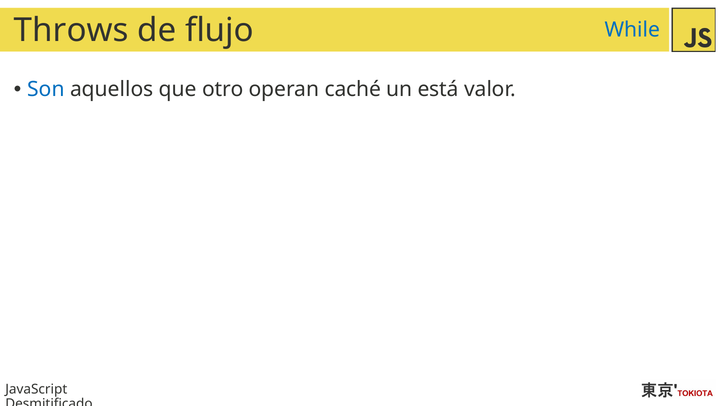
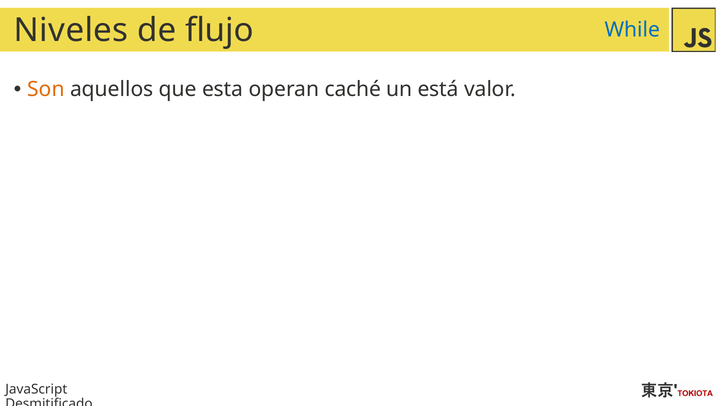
Throws: Throws -> Niveles (71, 30)
Son colour: blue -> orange (46, 90)
otro: otro -> esta (223, 90)
